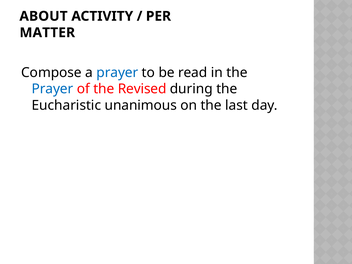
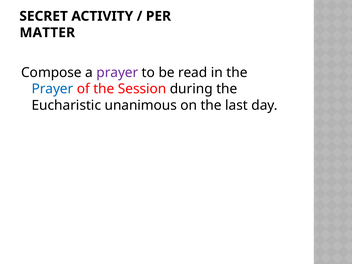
ABOUT: ABOUT -> SECRET (44, 16)
prayer colour: blue -> purple (117, 73)
Revised: Revised -> Session (142, 89)
